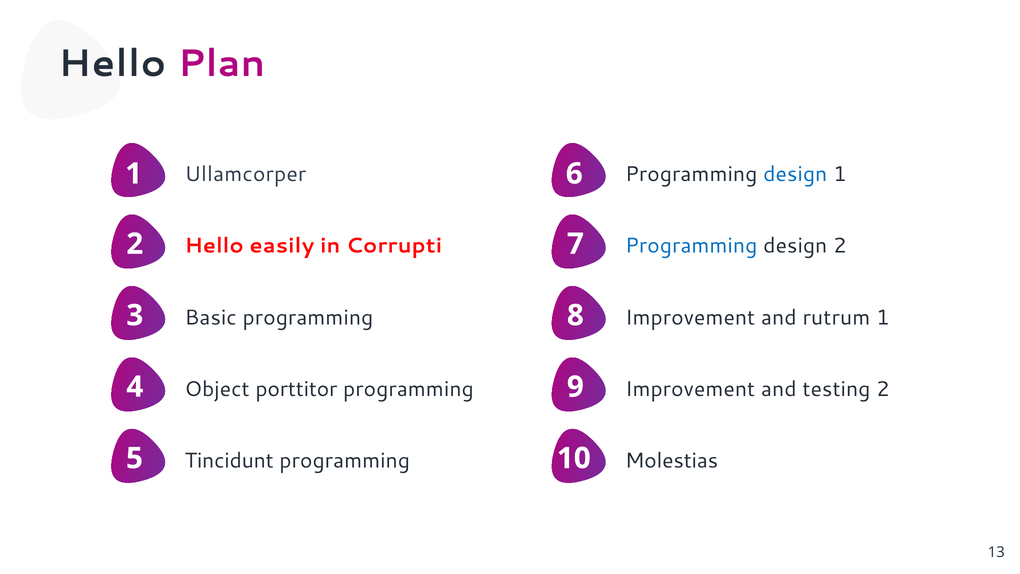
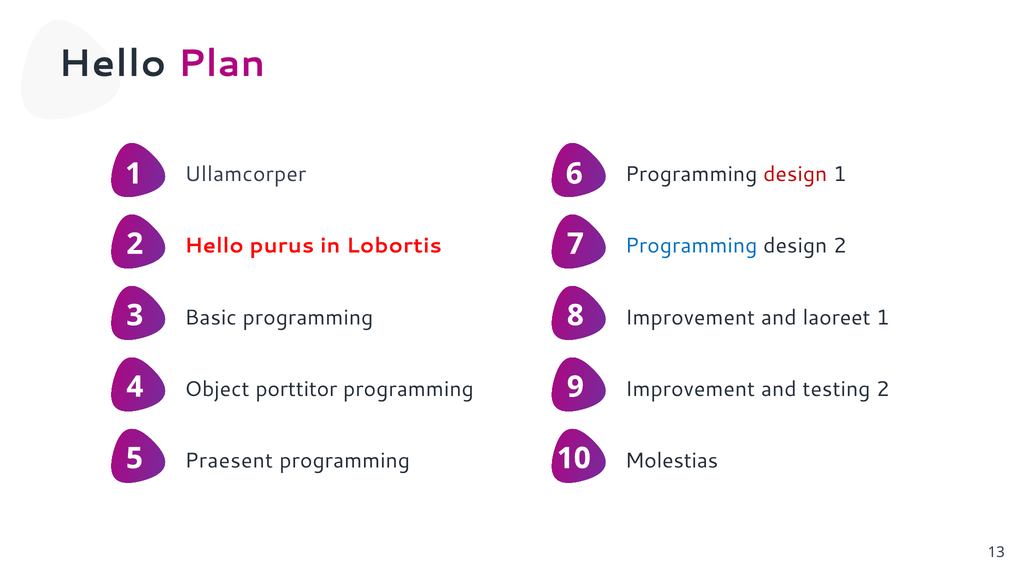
design colour: blue -> red (795, 174)
easily: easily -> purus (282, 246)
Corrupti: Corrupti -> Lobortis (394, 246)
rutrum: rutrum -> laoreet (837, 317)
Tincidunt: Tincidunt -> Praesent (229, 461)
